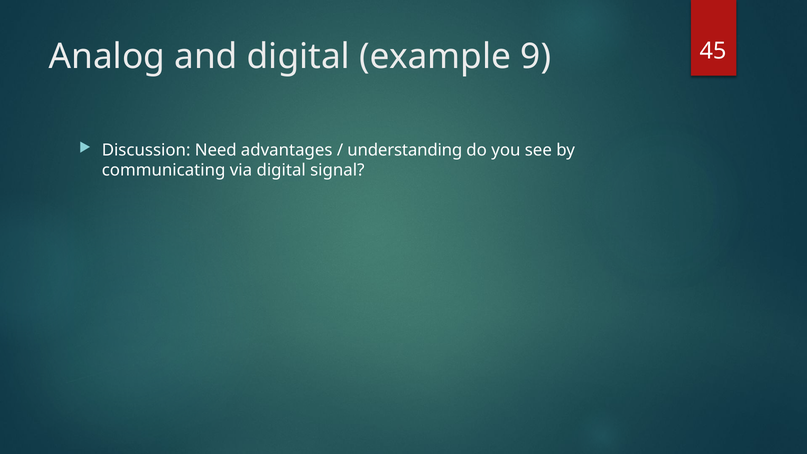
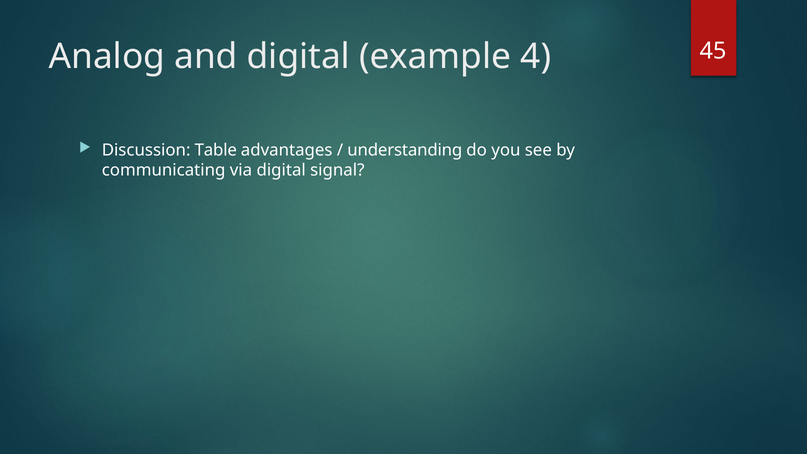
9: 9 -> 4 (536, 57)
Need: Need -> Table (216, 150)
